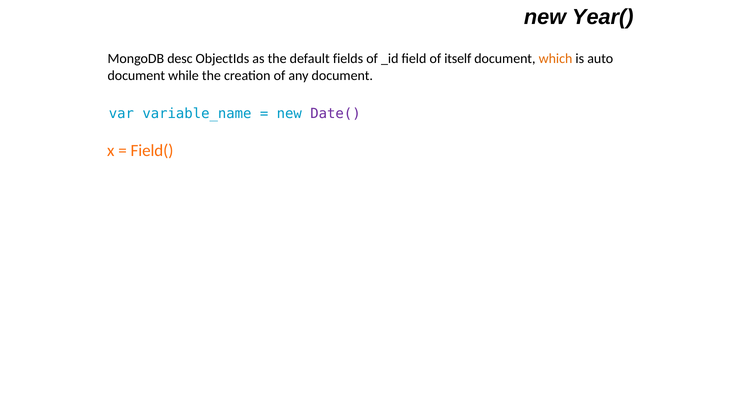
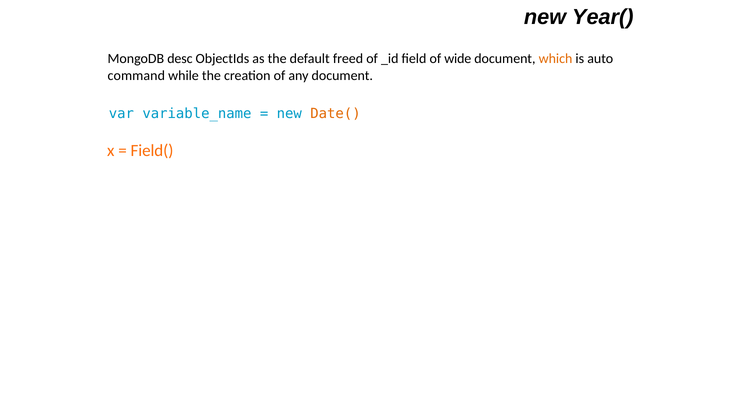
fields: fields -> freed (348, 59)
itself: itself -> wide (458, 59)
document: document -> command (136, 75)
Date( colour: purple -> orange (335, 113)
